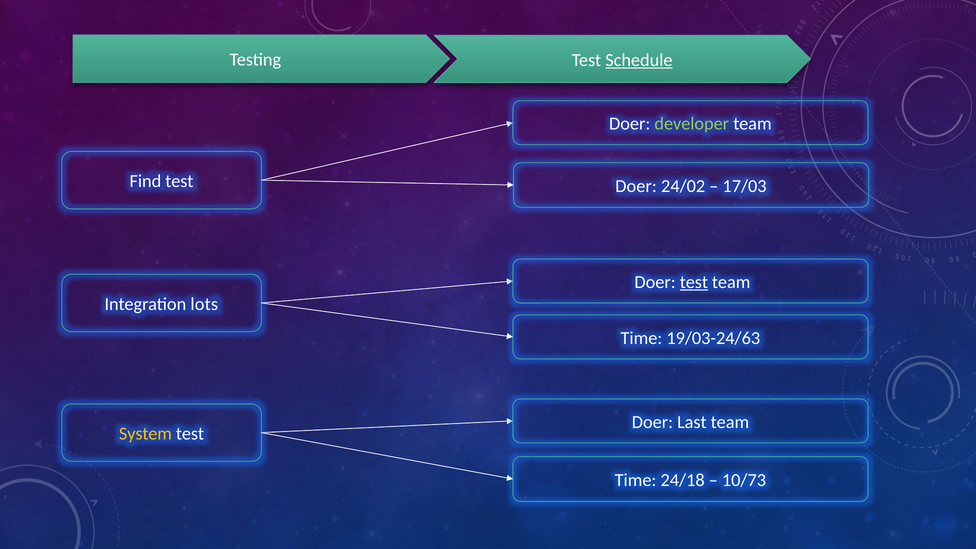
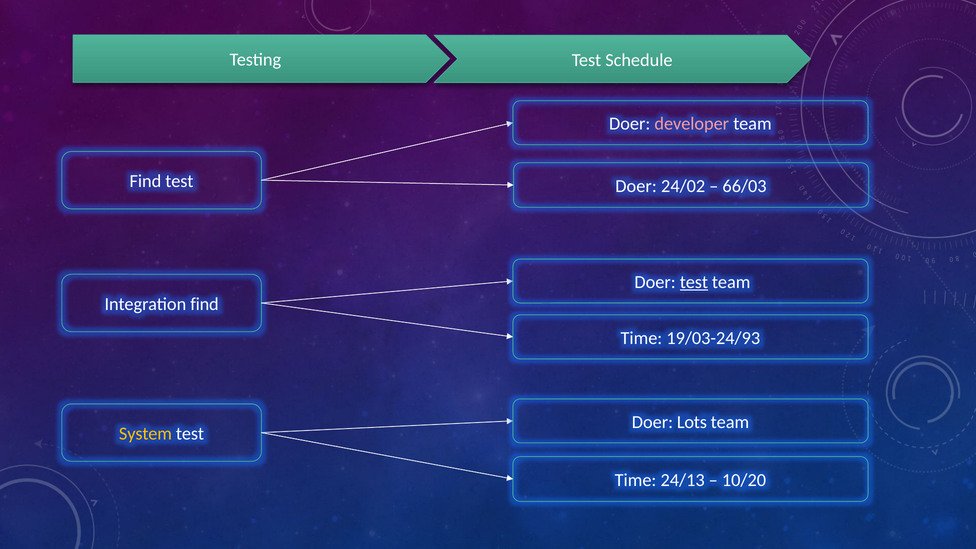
Schedule underline: present -> none (639, 60)
developer colour: light green -> pink (692, 124)
17/03: 17/03 -> 66/03 (745, 186)
Integration lots: lots -> find (204, 304)
19/03-24/63: 19/03-24/63 -> 19/03-24/93 (713, 338)
Last: Last -> Lots (692, 422)
24/18: 24/18 -> 24/13 (683, 480)
10/73: 10/73 -> 10/20 (744, 480)
